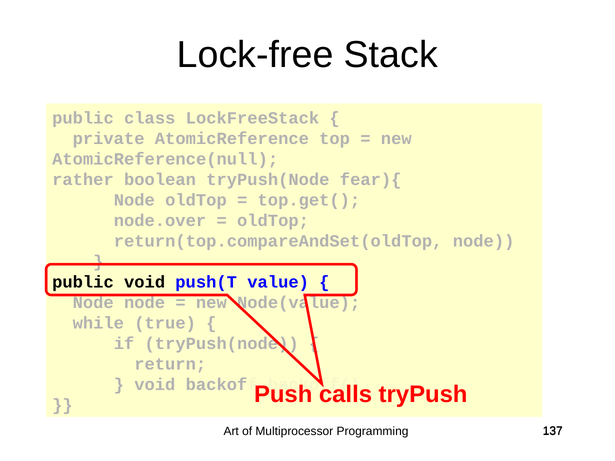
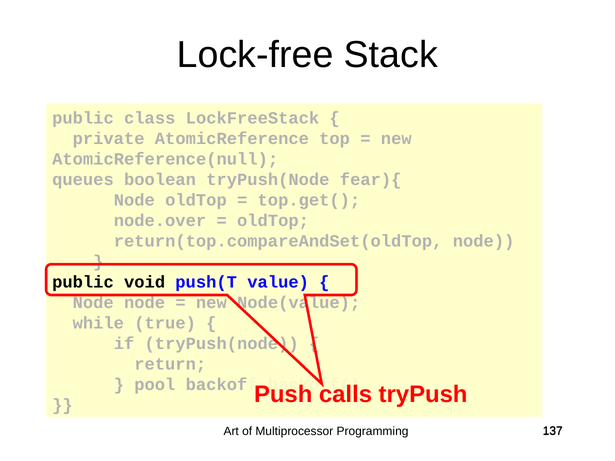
rather: rather -> queues (83, 180)
void: void -> pool (155, 385)
